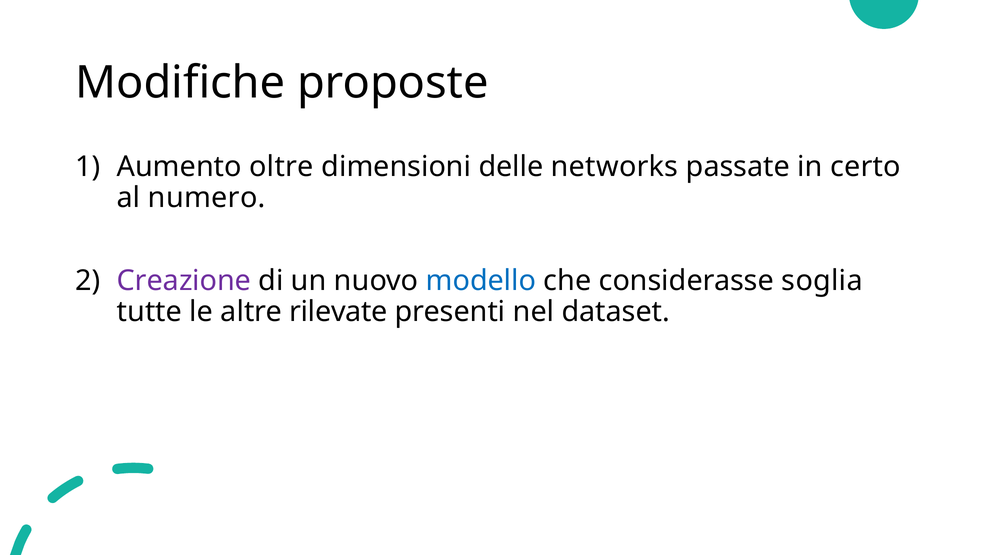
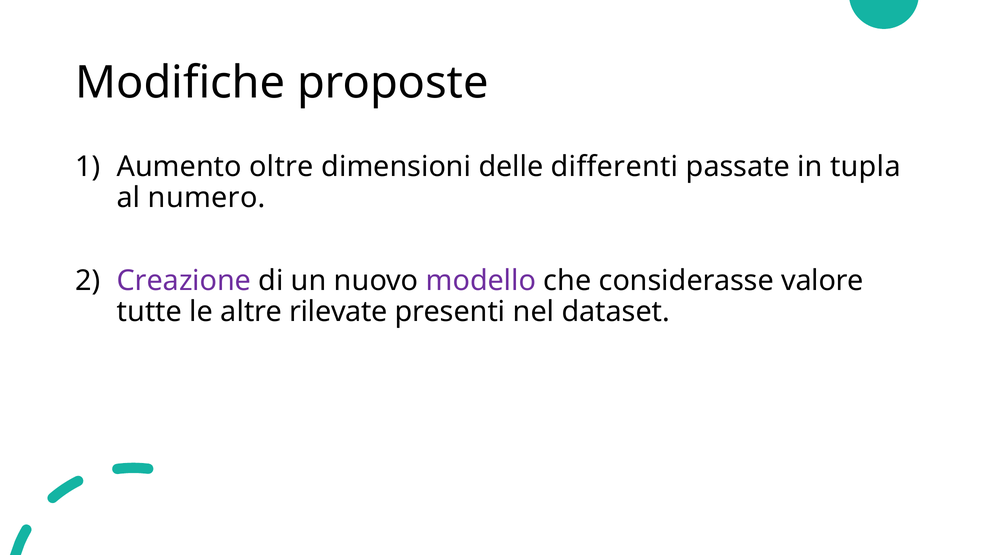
networks: networks -> differenti (615, 167)
certo: certo -> tupla (865, 167)
modello colour: blue -> purple (481, 281)
soglia: soglia -> valore (822, 281)
